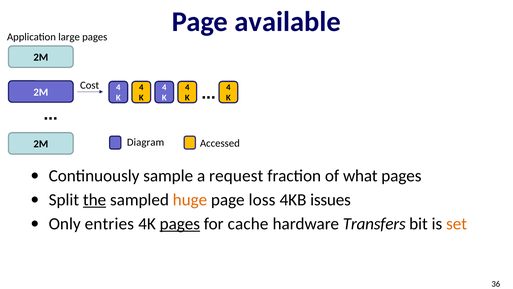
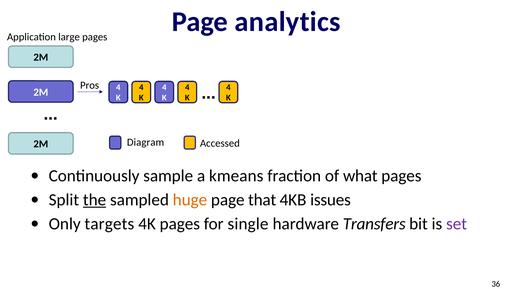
available: available -> analytics (288, 22)
Cost: Cost -> Pros (90, 85)
request: request -> kmeans (236, 176)
loss: loss -> that (262, 199)
entries: entries -> targets (109, 223)
pages underline: present -> none (180, 223)
cache: cache -> single (248, 223)
set colour: orange -> purple (457, 223)
